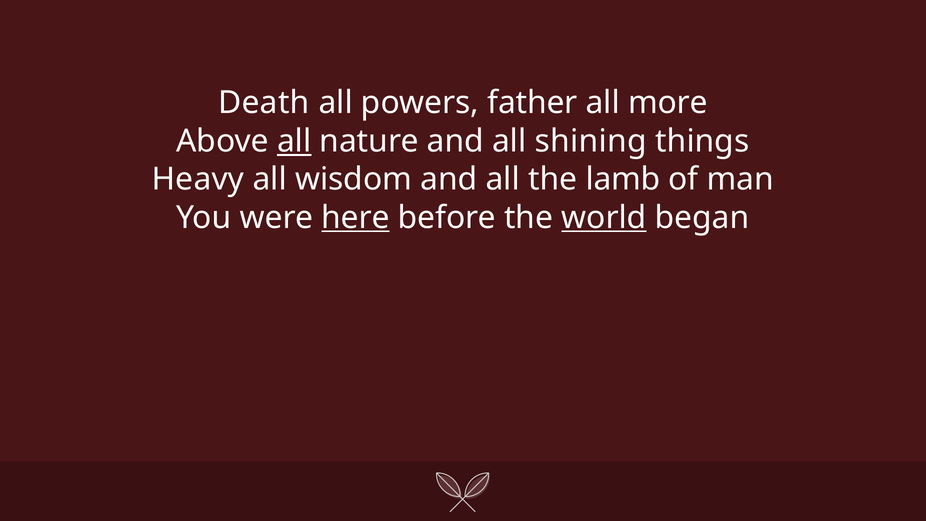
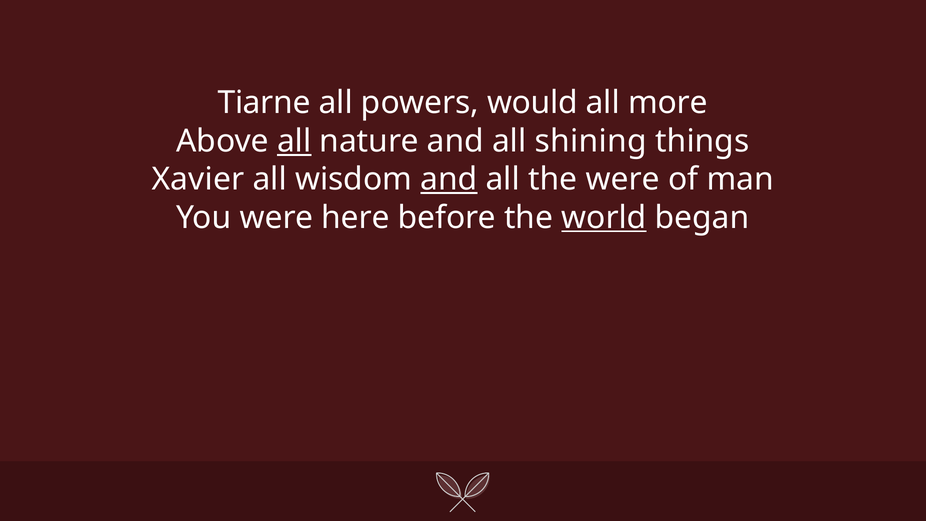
Death: Death -> Tiarne (264, 103)
father: father -> would (532, 103)
Heavy: Heavy -> Xavier (198, 179)
and underline: none -> present (449, 179)
the lamb: lamb -> were (623, 179)
here underline: present -> none (355, 217)
